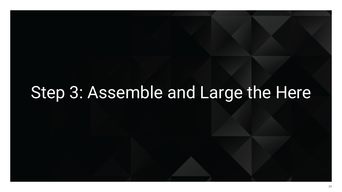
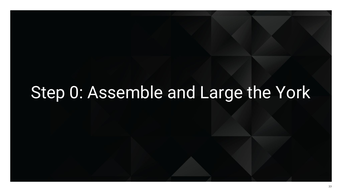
3: 3 -> 0 (76, 93)
Here: Here -> York (293, 93)
